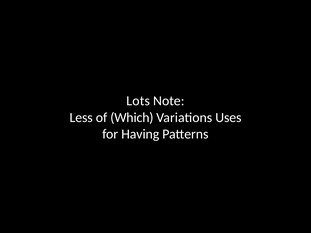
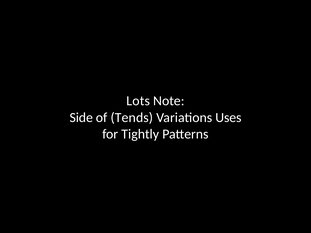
Less: Less -> Side (81, 118)
Which: Which -> Tends (132, 118)
Having: Having -> Tightly (140, 134)
